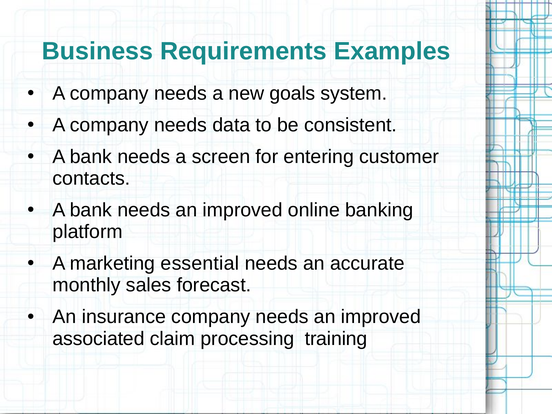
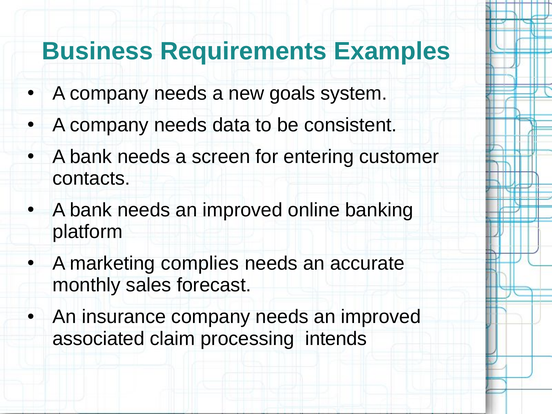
essential: essential -> complies (200, 263)
training: training -> intends (336, 339)
